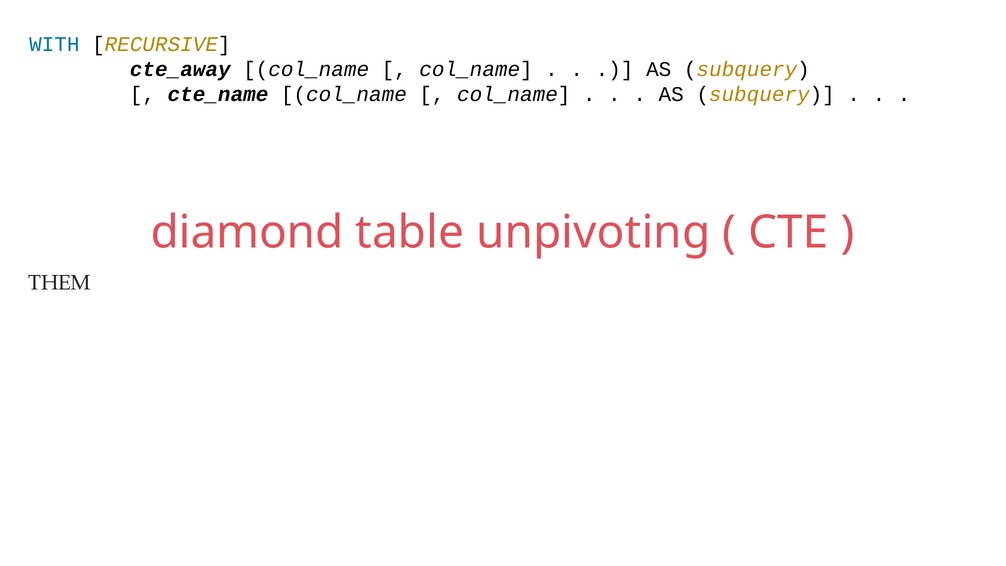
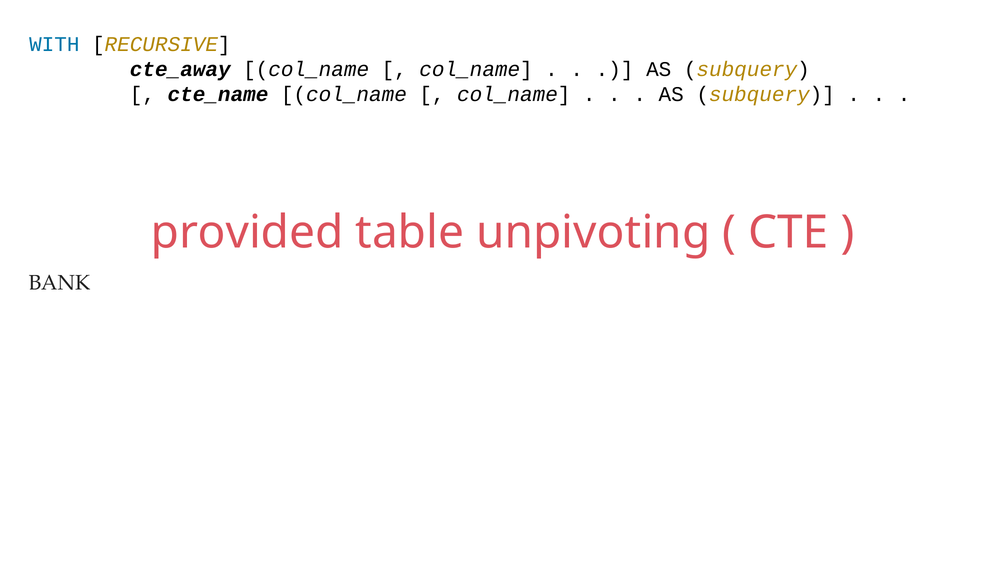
diamond: diamond -> provided (247, 233)
THEM: THEM -> BANK (60, 283)
